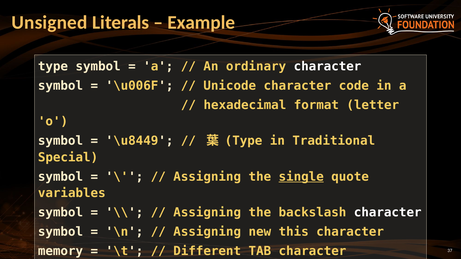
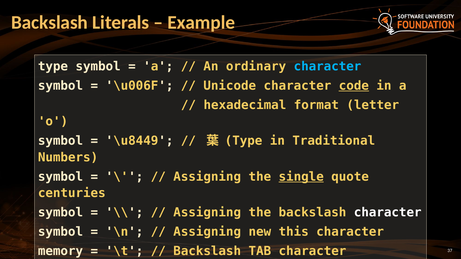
Unsigned: Unsigned -> Backslash (50, 22)
character colour: white -> light blue (328, 66)
code underline: none -> present (354, 86)
Special: Special -> Numbers (68, 157)
variables: variables -> centuries (72, 193)
Different: Different -> Backslash (207, 251)
